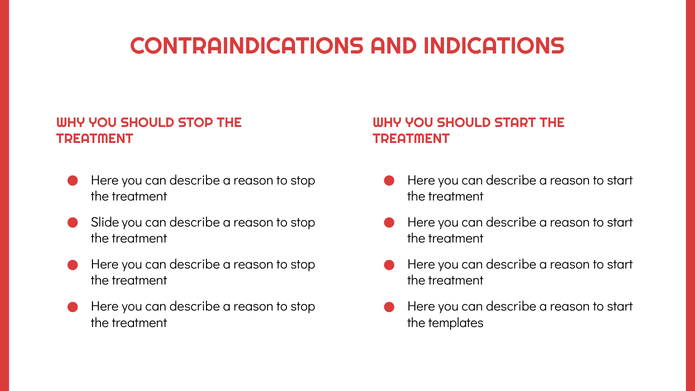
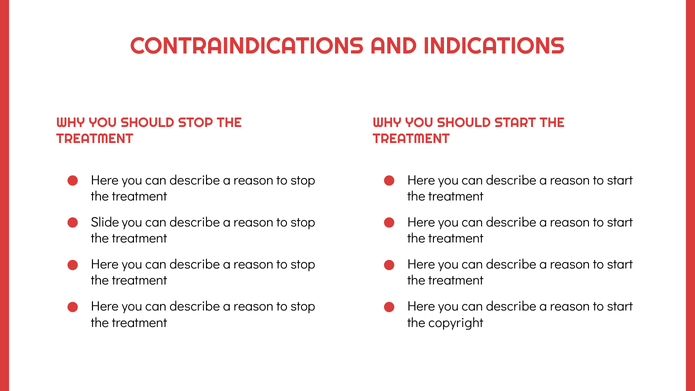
templates: templates -> copyright (456, 323)
